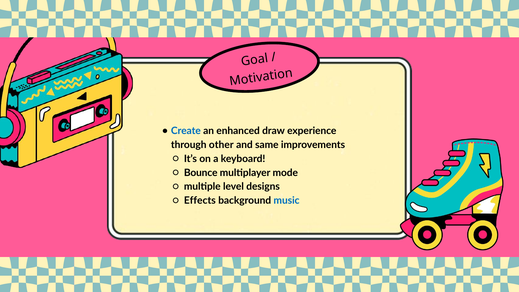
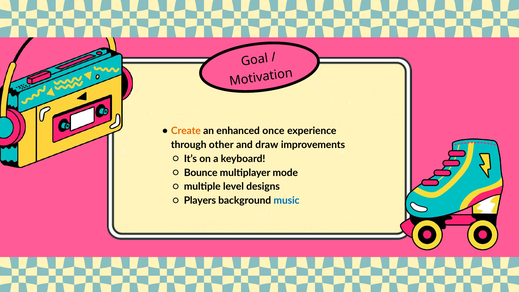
Create colour: blue -> orange (186, 131)
draw: draw -> once (273, 131)
same: same -> draw (267, 145)
Effects: Effects -> Players (200, 201)
